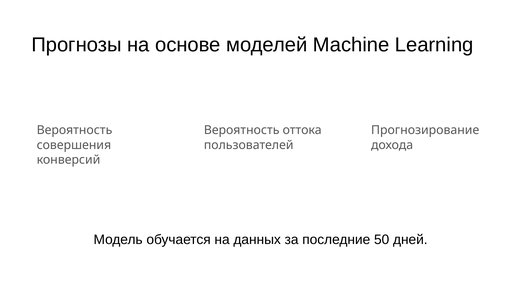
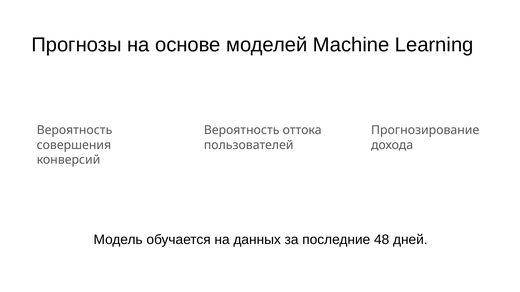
50: 50 -> 48 (382, 240)
